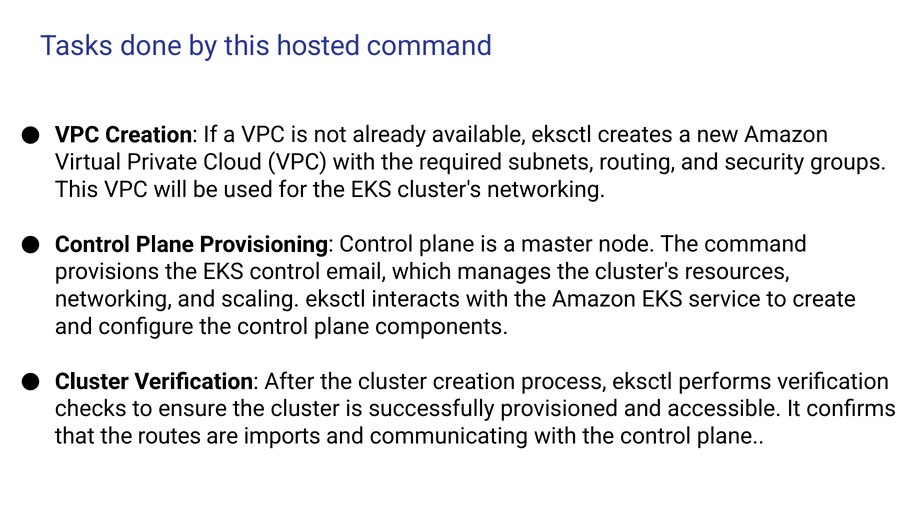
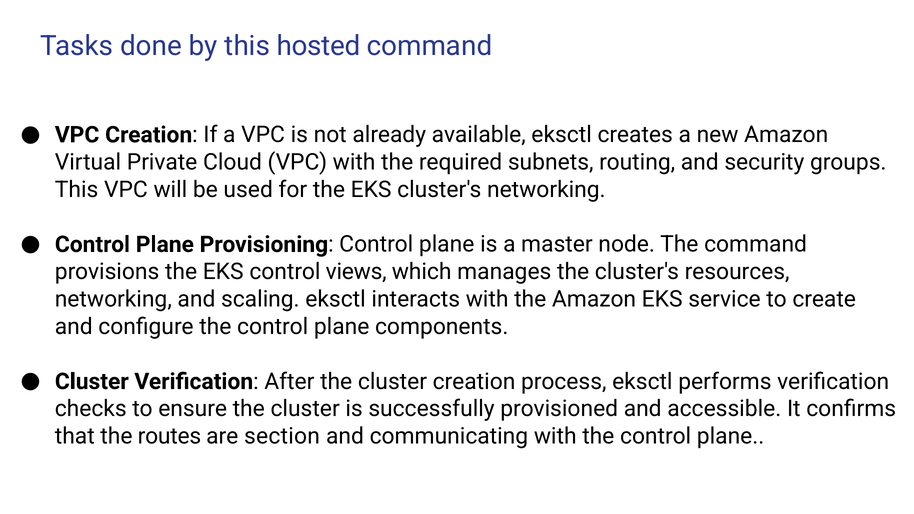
email: email -> views (356, 272)
imports: imports -> section (282, 436)
